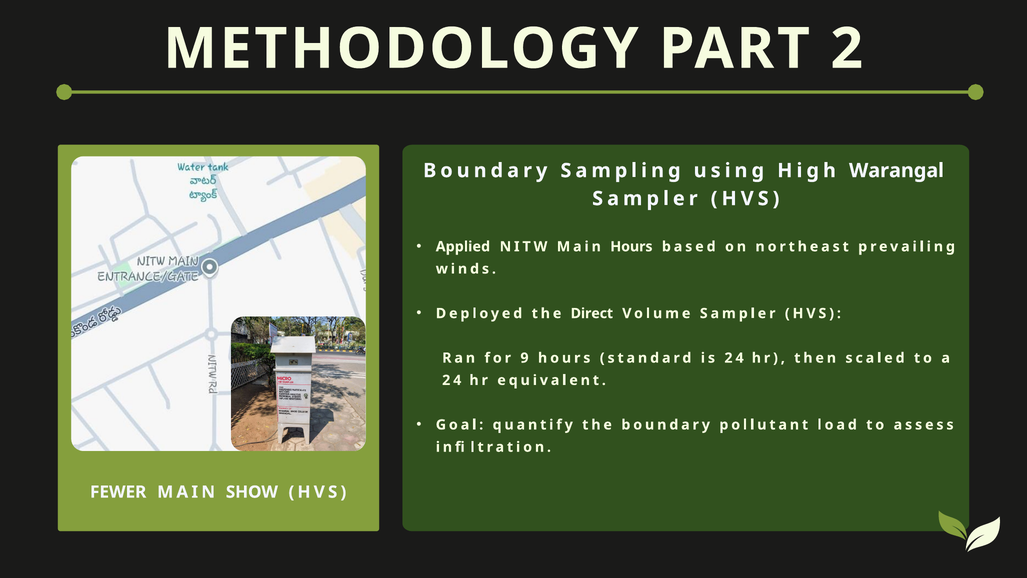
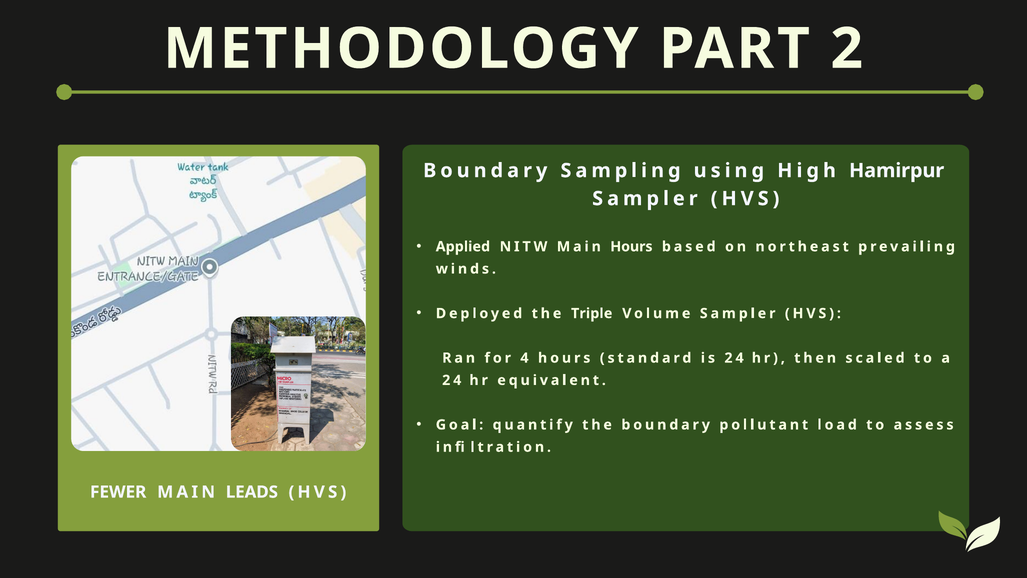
Warangal: Warangal -> Hamirpur (897, 171)
Direct: Direct -> Triple (592, 313)
9: 9 -> 4 (524, 358)
SHOW: SHOW -> LEADS (252, 492)
